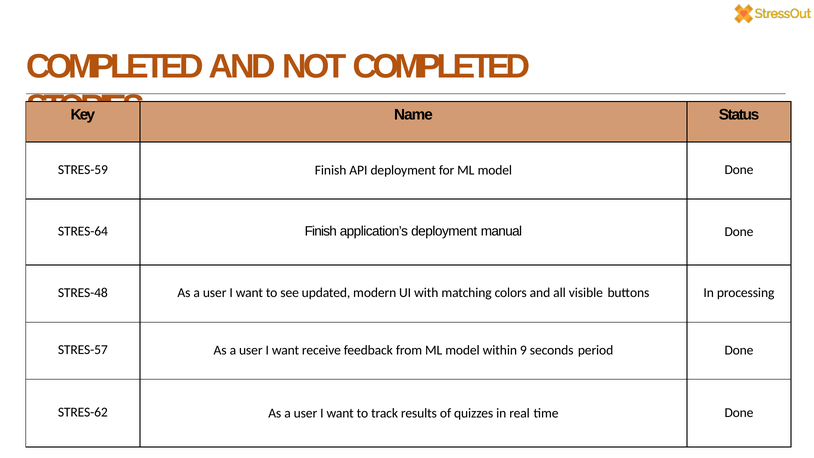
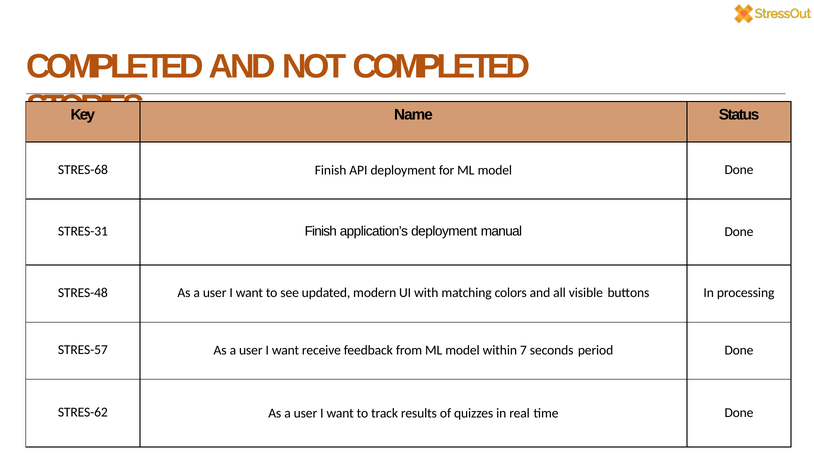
STRES-59: STRES-59 -> STRES-68 (83, 169)
STRES-64: STRES-64 -> STRES-31 (83, 231)
9: 9 -> 7 (523, 350)
